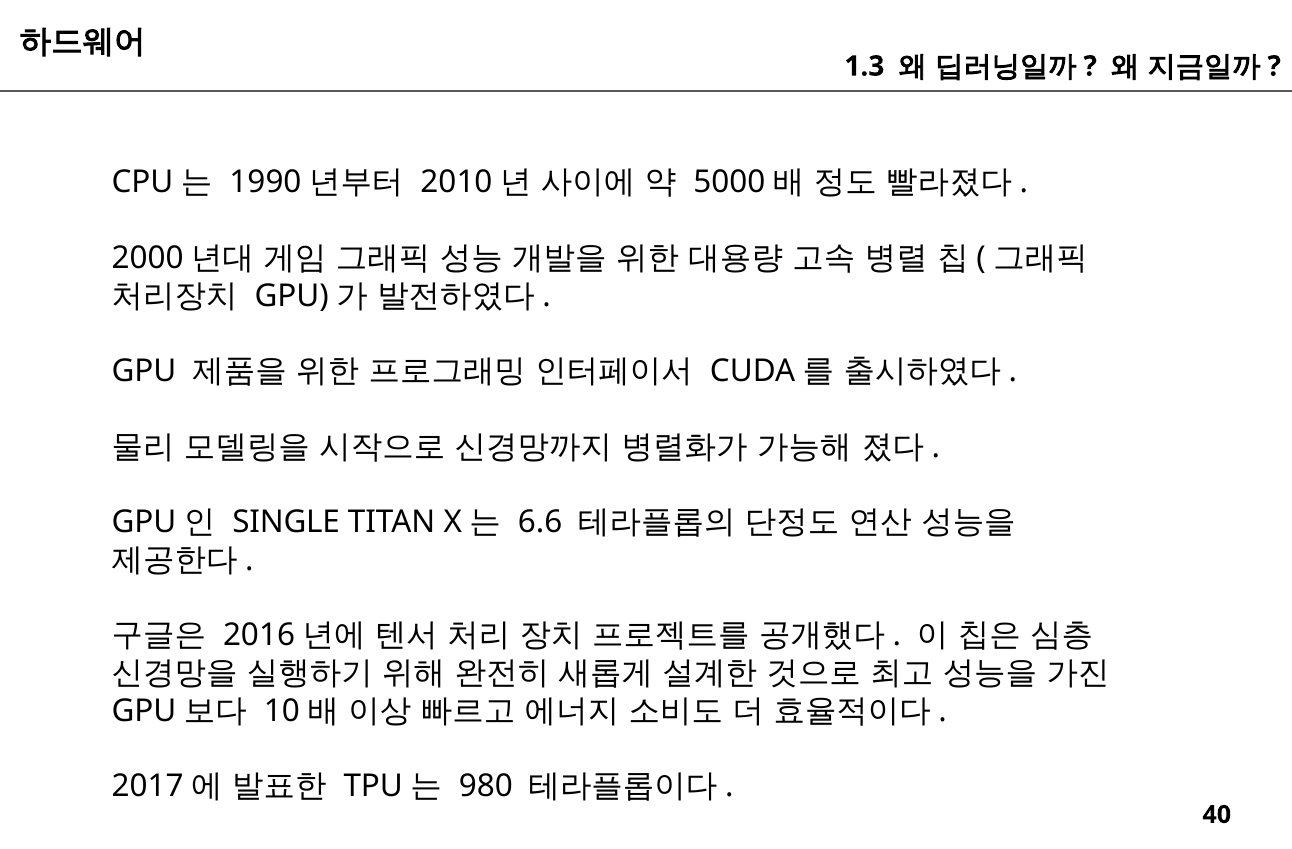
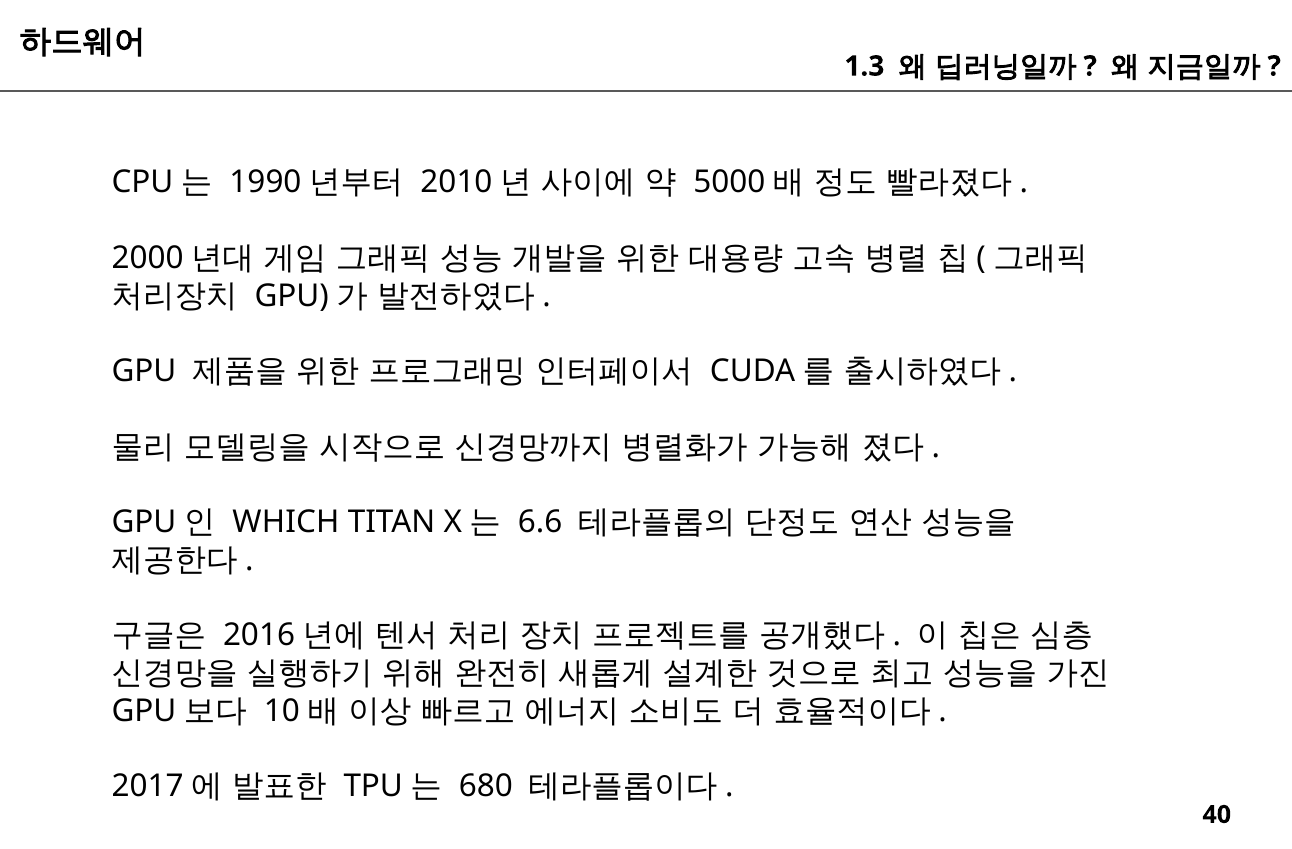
SINGLE: SINGLE -> WHICH (286, 522)
980: 980 -> 680 (486, 786)
